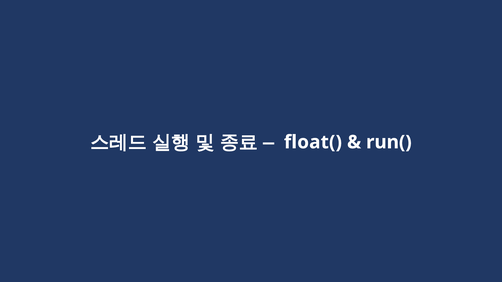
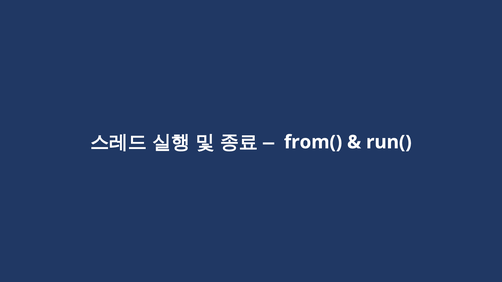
float(: float( -> from( (313, 142)
